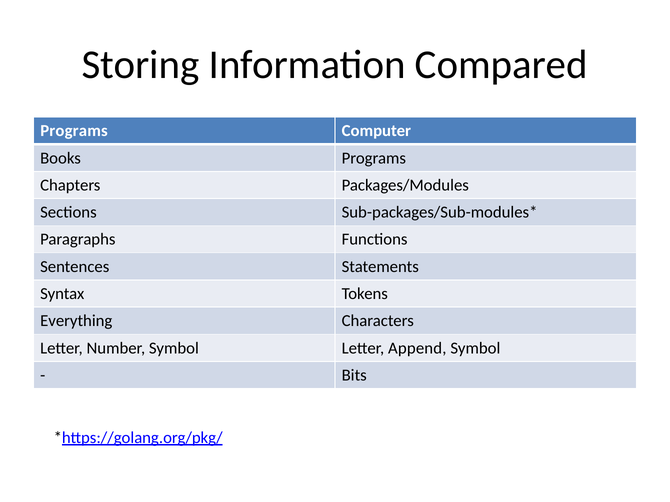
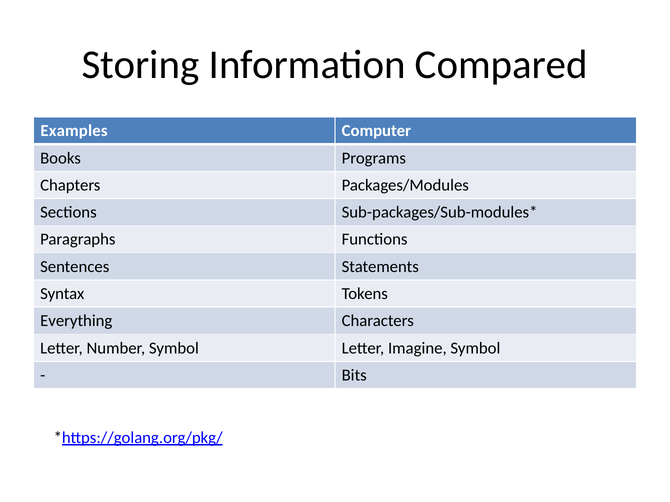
Programs: Programs -> Examples (74, 131)
Append: Append -> Imagine (417, 348)
